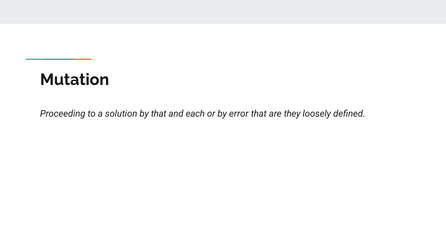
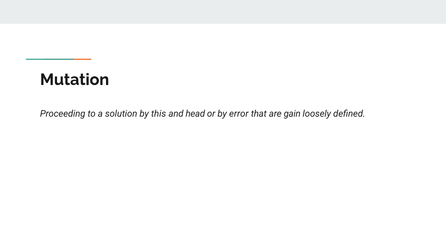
by that: that -> this (159, 114)
each: each -> head (195, 114)
they: they -> gain (292, 114)
